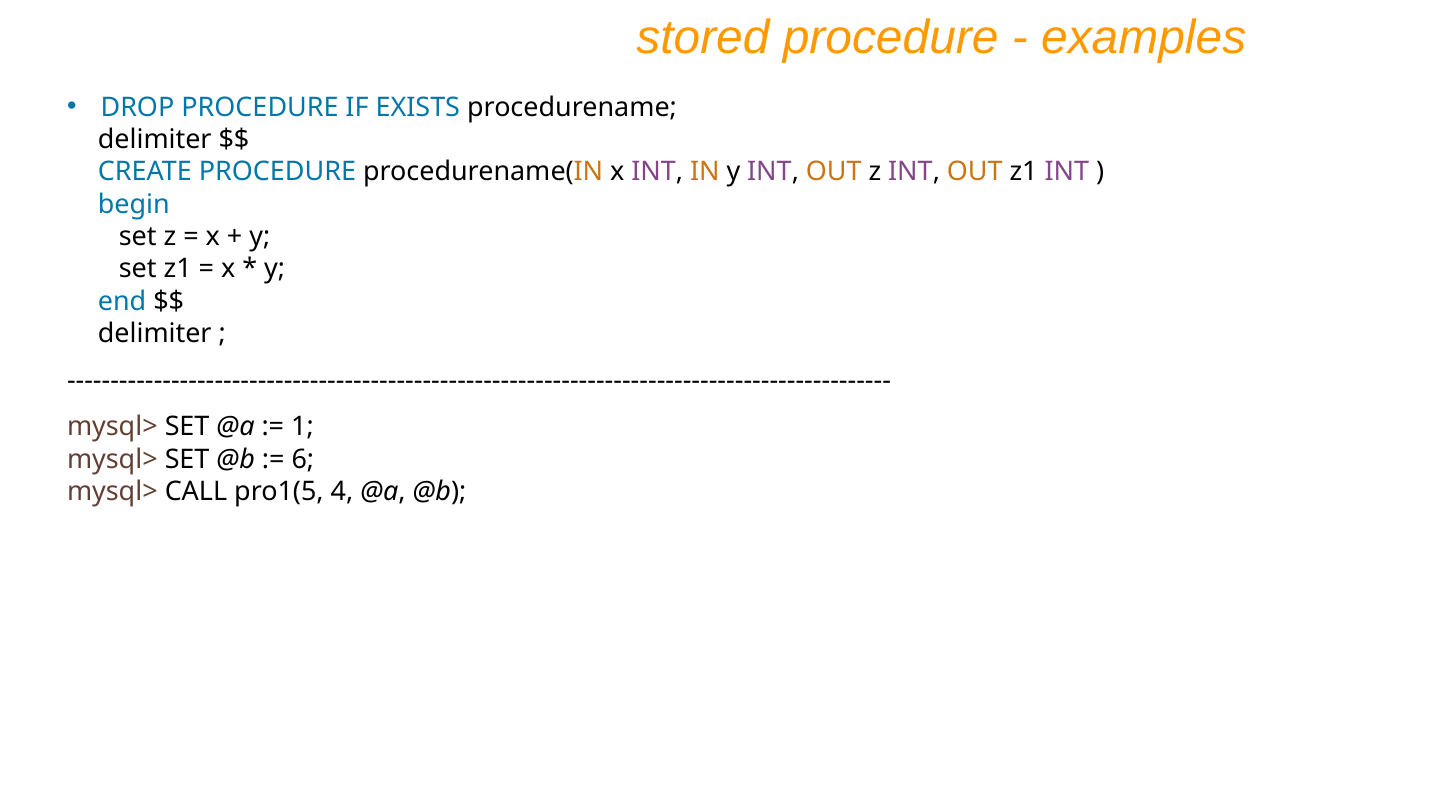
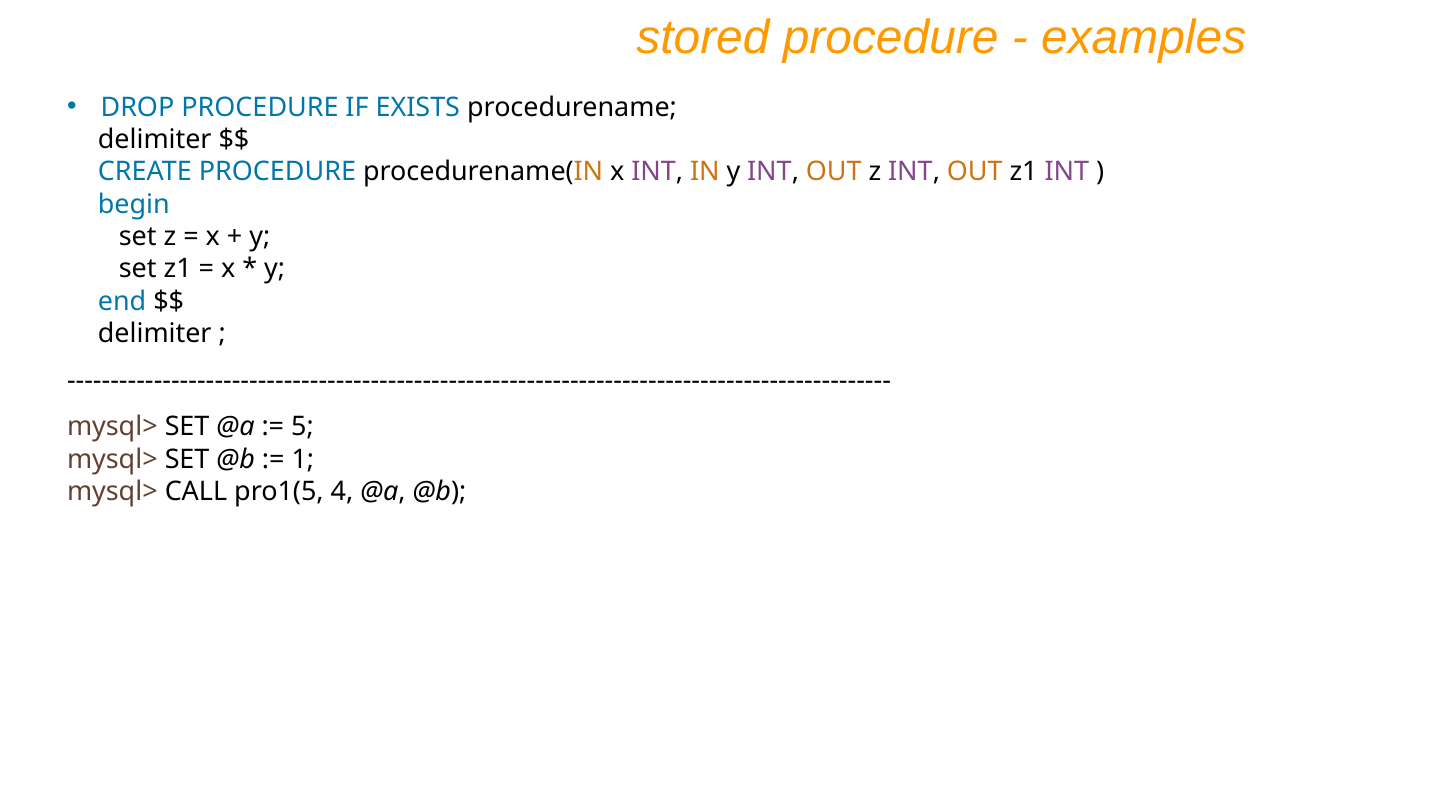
1: 1 -> 5 (302, 427)
6: 6 -> 1 (303, 459)
